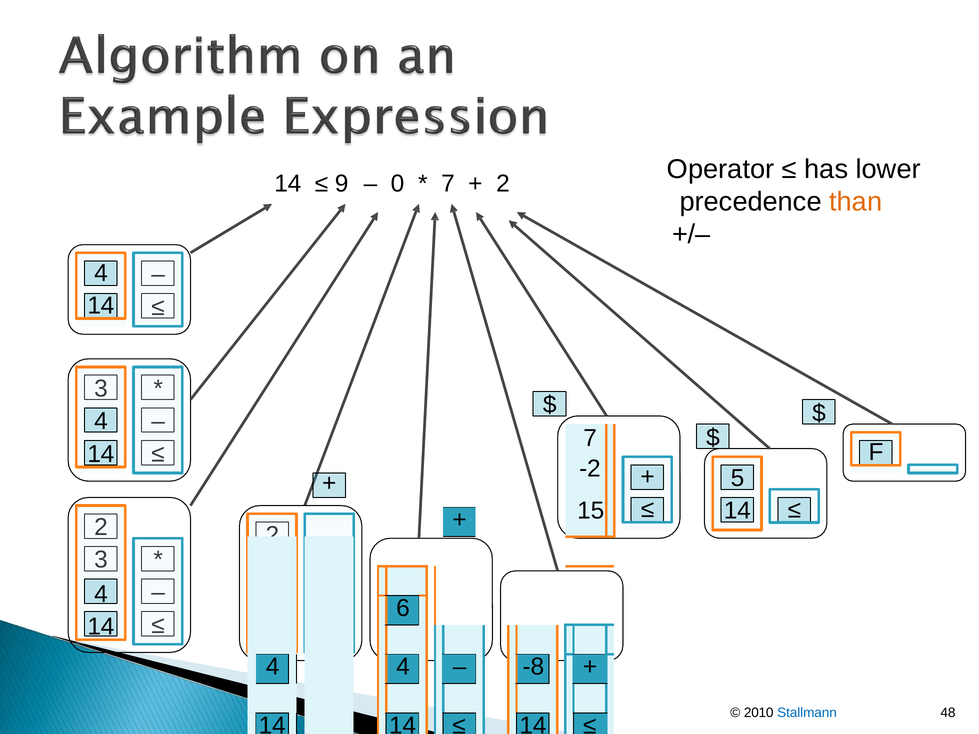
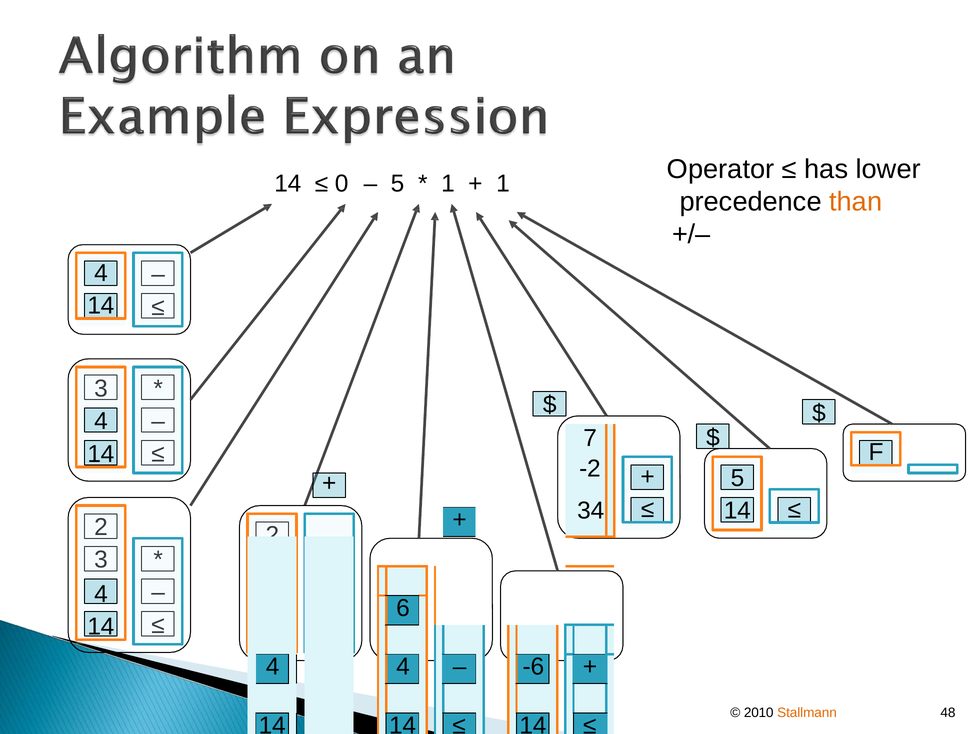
9: 9 -> 0 (342, 184)
0: 0 -> 5 (397, 184)
7: 7 -> 1 (448, 184)
2: 2 -> 1 (503, 184)
15: 15 -> 34 (591, 511)
-8: -8 -> -6 (533, 667)
Stallmann colour: blue -> orange (807, 713)
